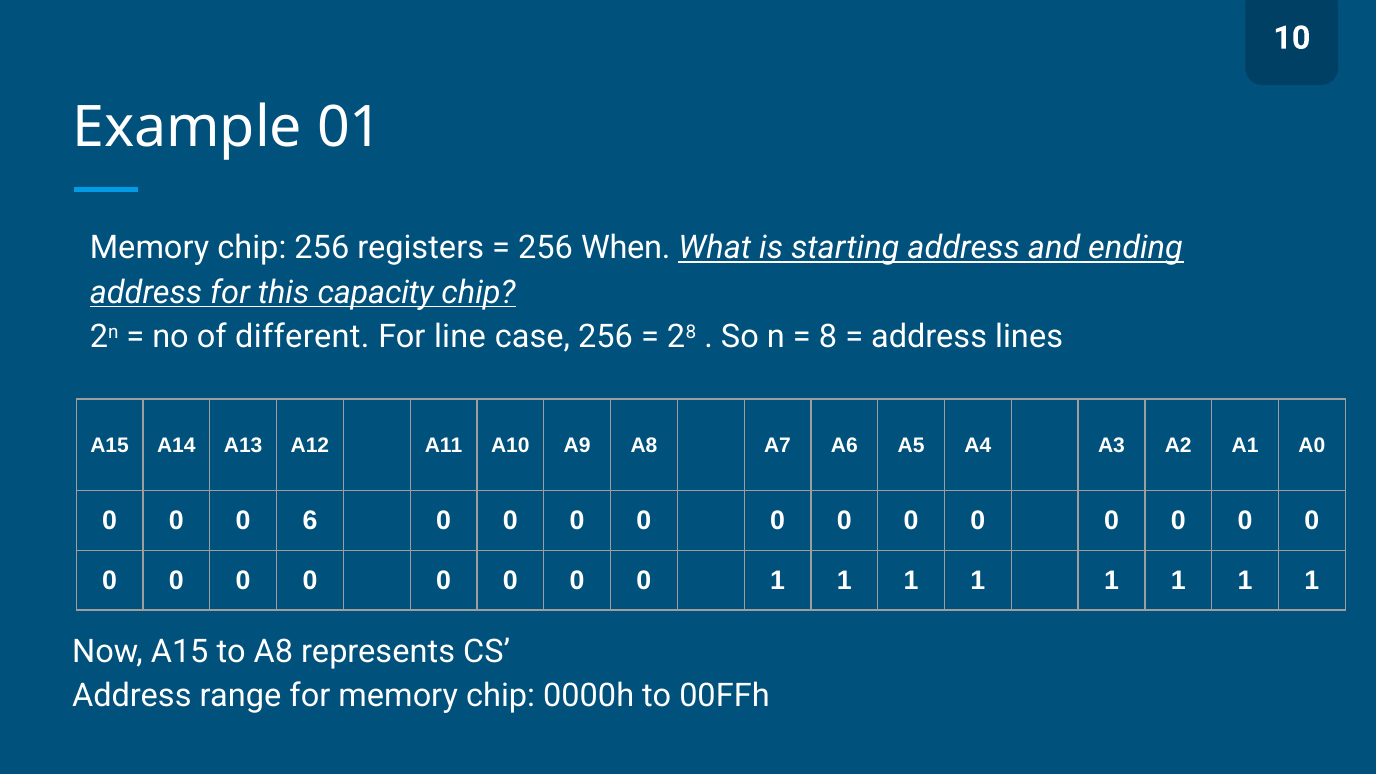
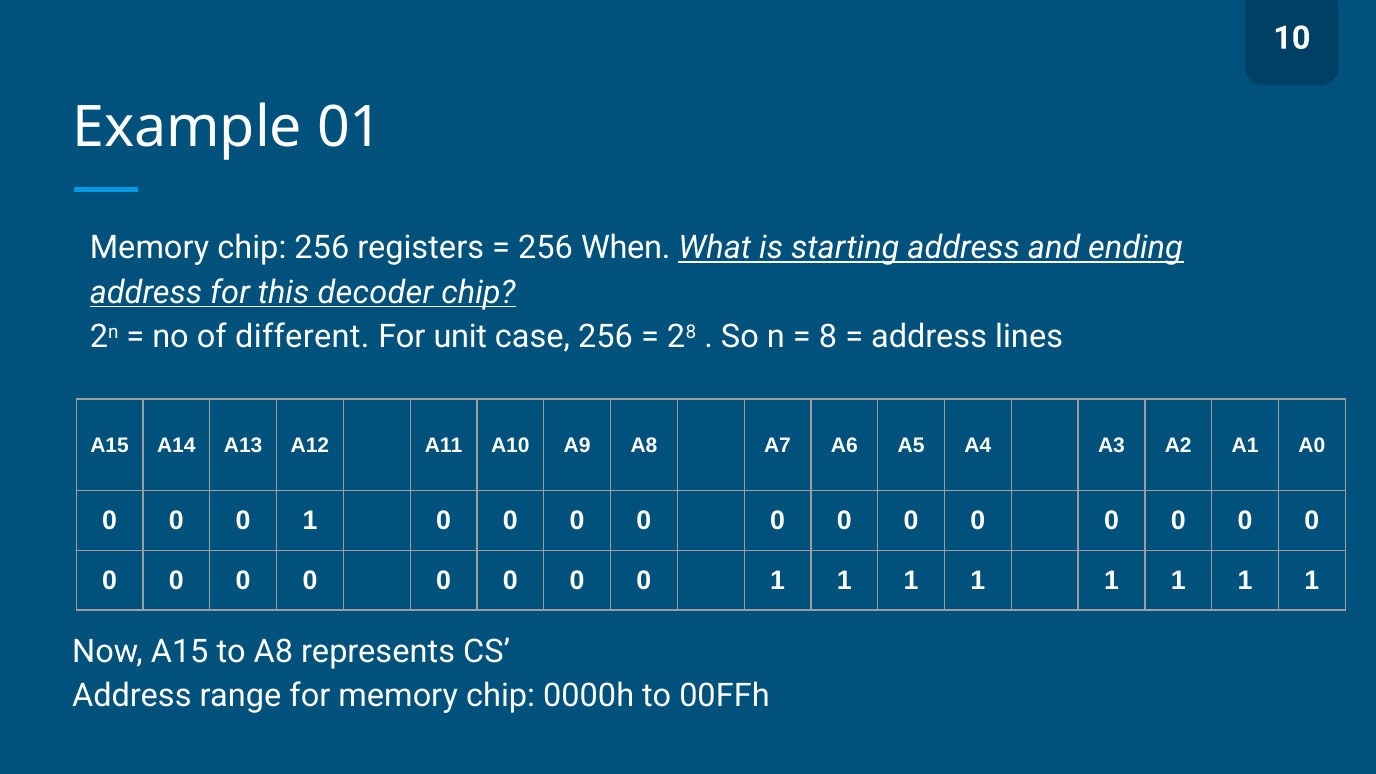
capacity: capacity -> decoder (375, 292)
line: line -> unit (460, 337)
6: 6 -> 1 (310, 521)
